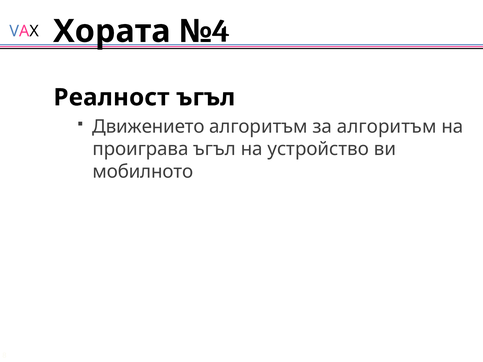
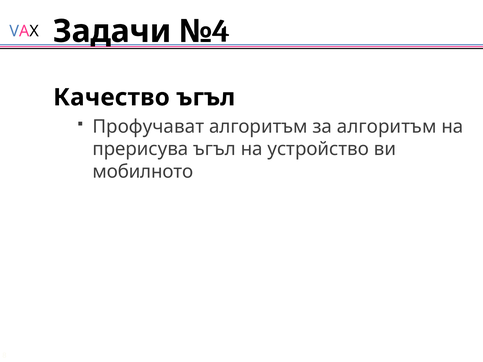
Хората: Хората -> Задачи (112, 31)
Реалност: Реалност -> Качество (111, 97)
Движението: Движението -> Профучават (148, 127)
проиграва: проиграва -> прерисува (140, 149)
